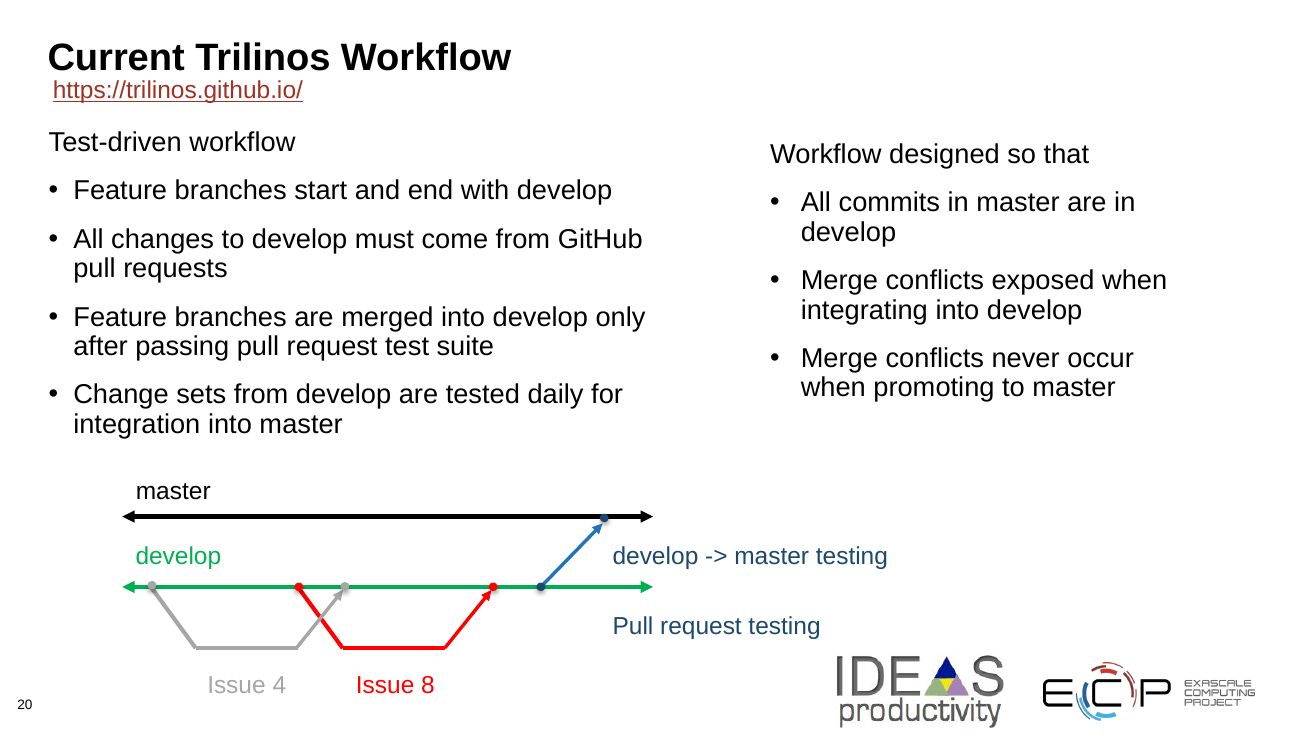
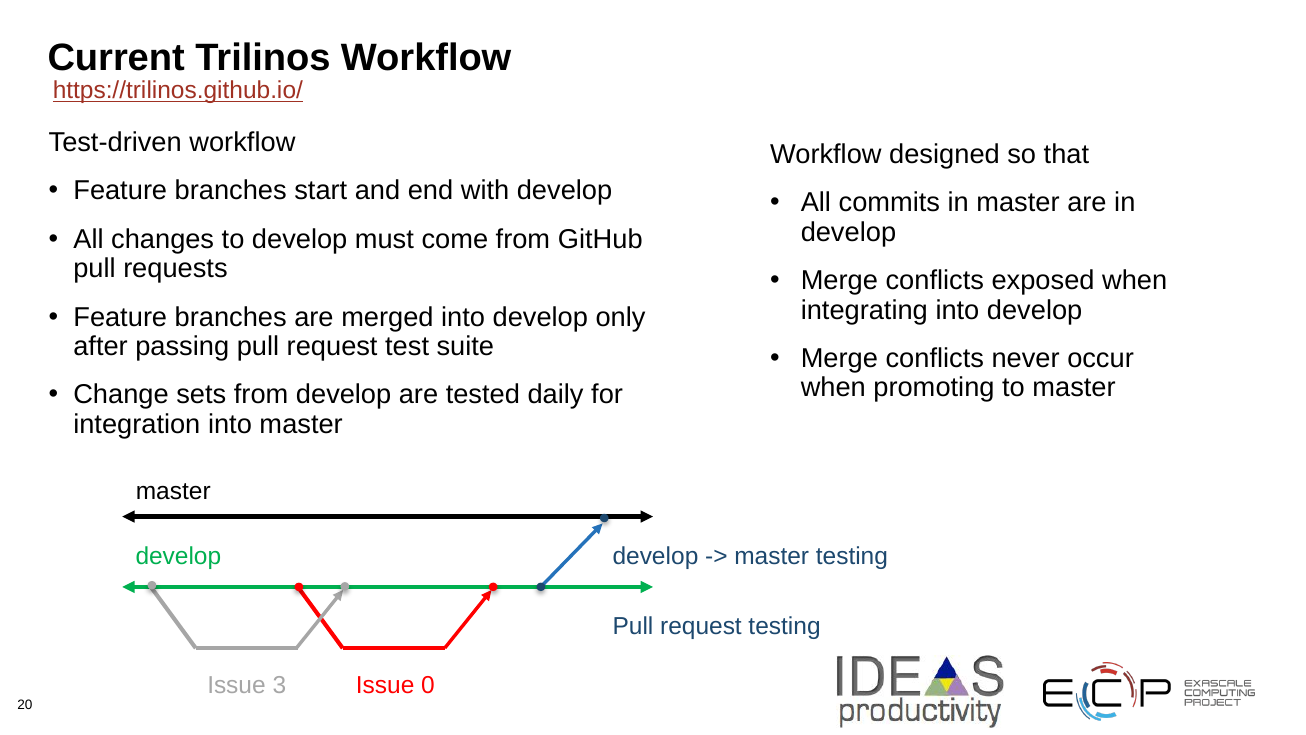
4: 4 -> 3 (279, 686)
8: 8 -> 0 (428, 686)
